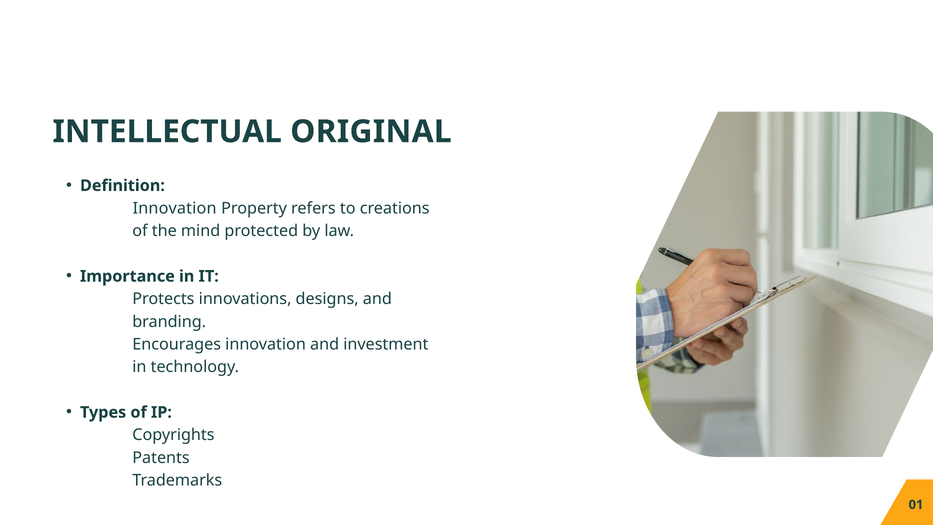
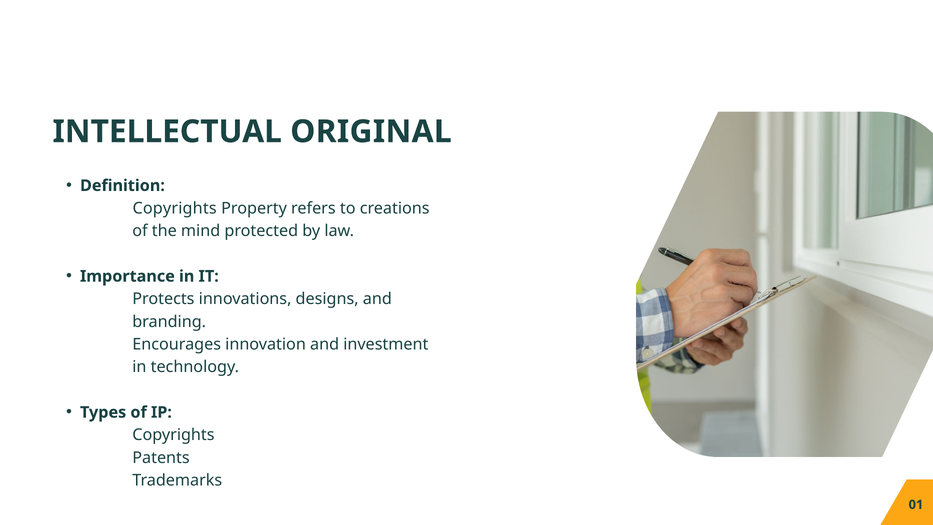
Innovation: Innovation -> Copyrights (175, 208)
